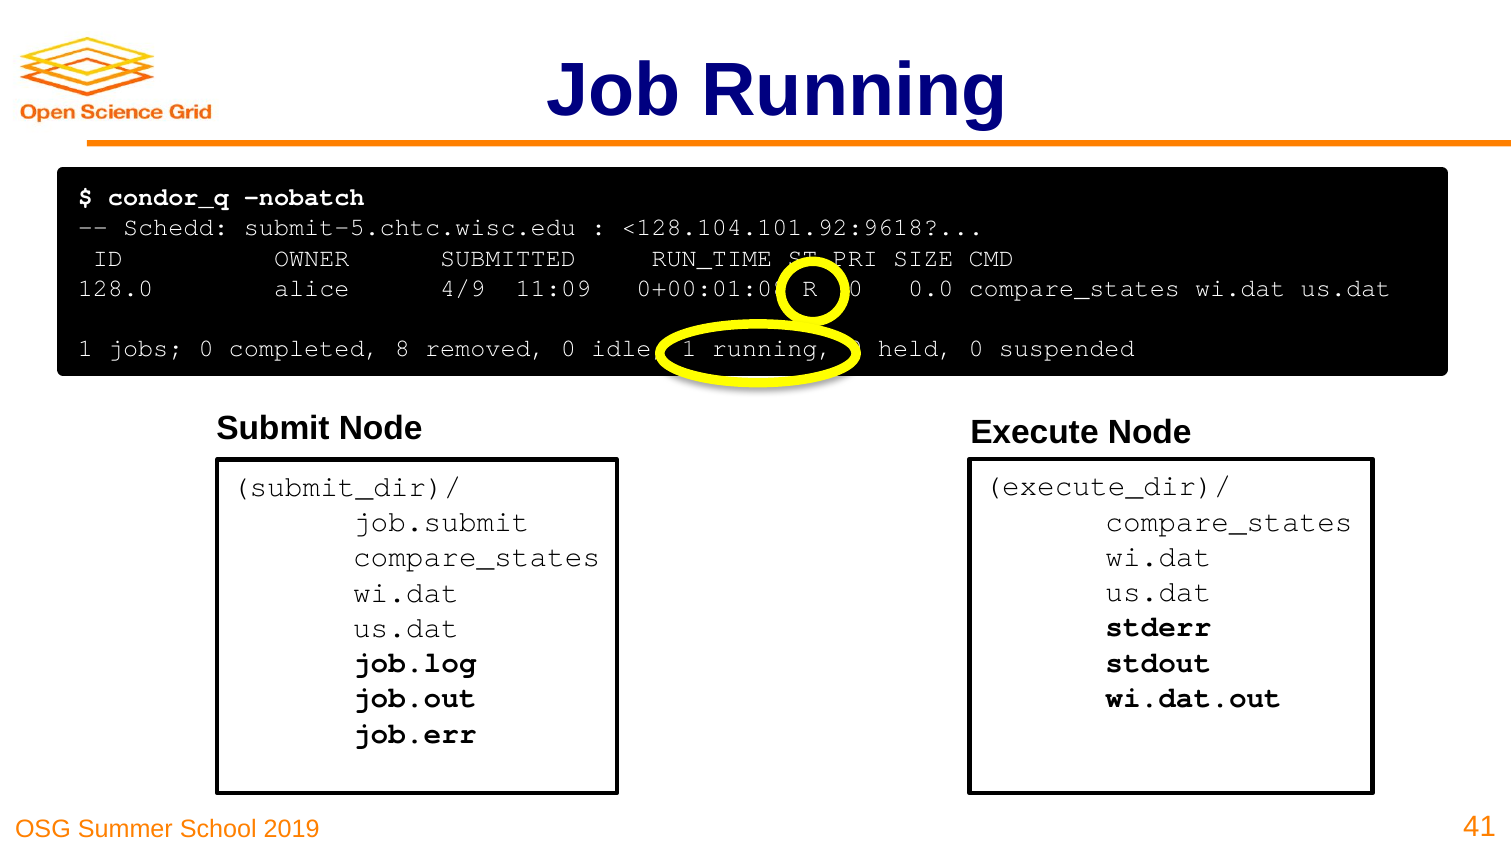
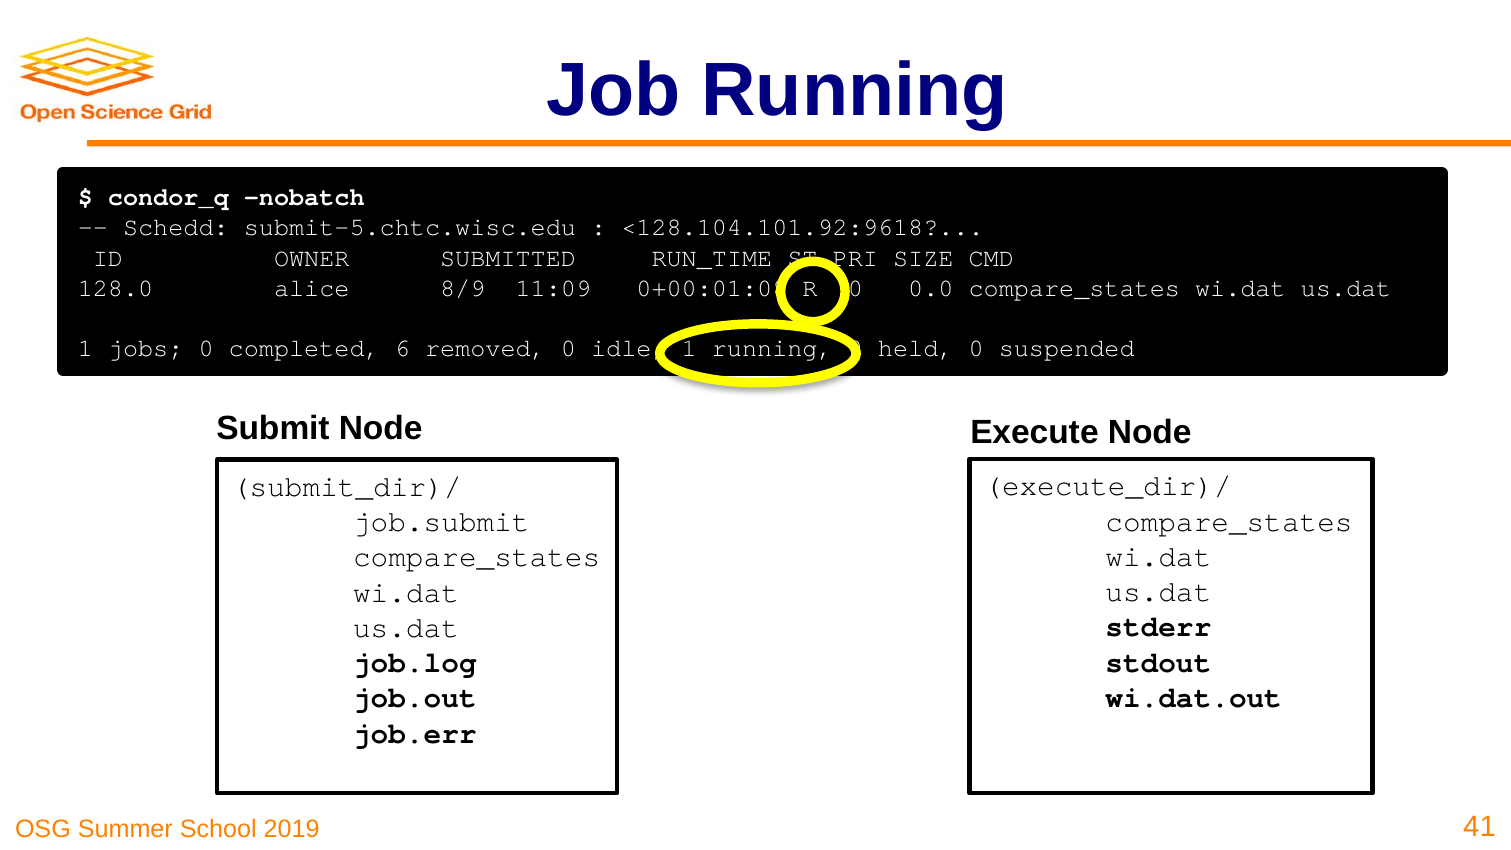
4/9: 4/9 -> 8/9 (463, 288)
8: 8 -> 6 (402, 348)
